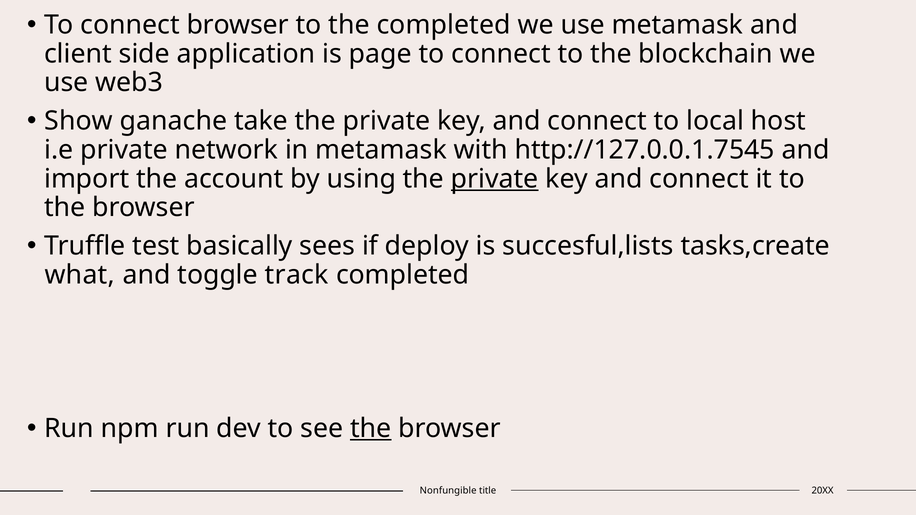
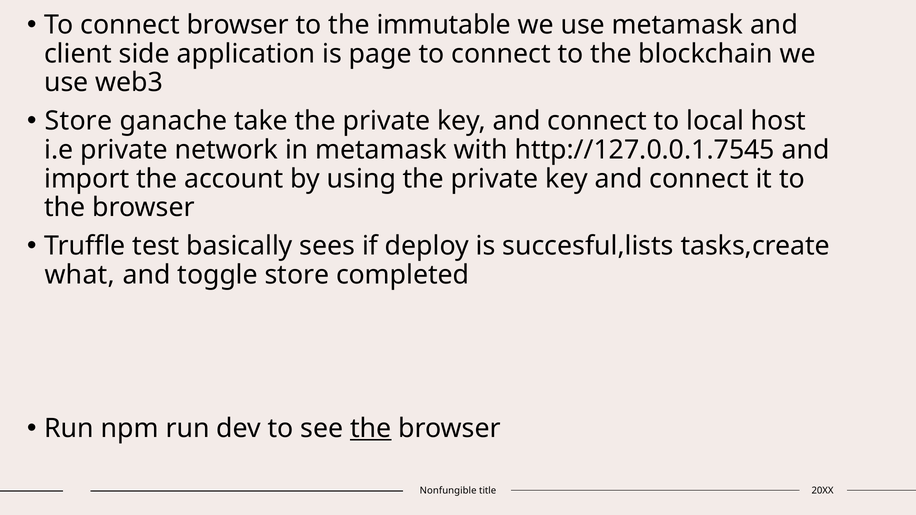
the completed: completed -> immutable (444, 25)
Show: Show -> Store (78, 121)
private underline: present -> none (495, 179)
toggle track: track -> store (297, 275)
